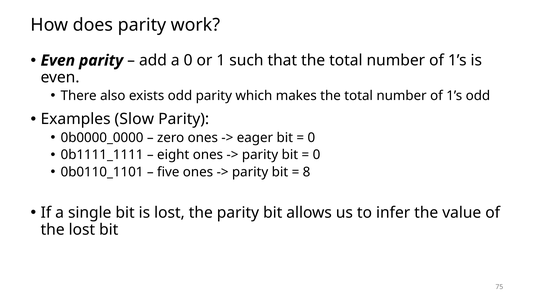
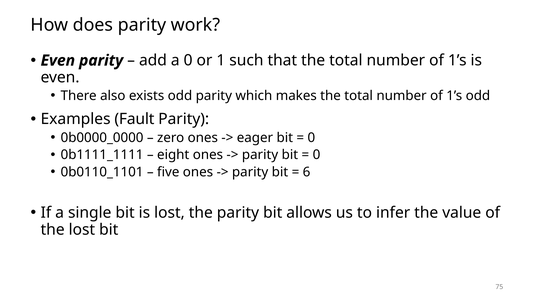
Slow: Slow -> Fault (134, 119)
8: 8 -> 6 (307, 172)
